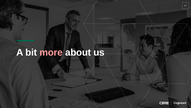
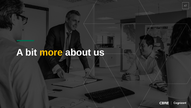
more colour: pink -> yellow (51, 52)
